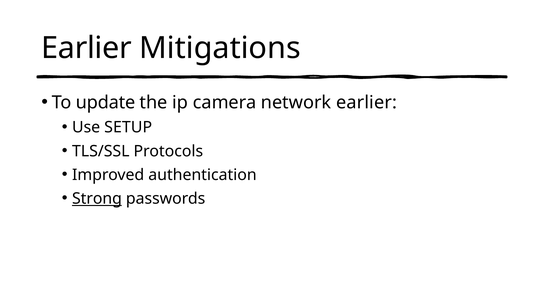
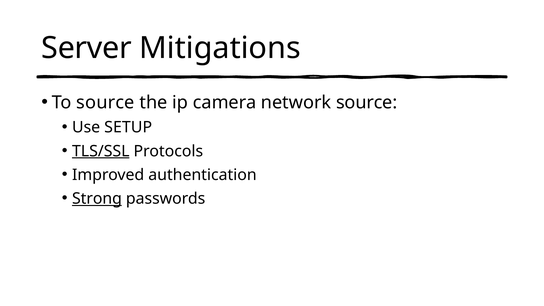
Earlier: Earlier -> Server (87, 48)
To update: update -> source (105, 102)
network earlier: earlier -> source (367, 102)
TLS/SSL underline: none -> present (101, 151)
